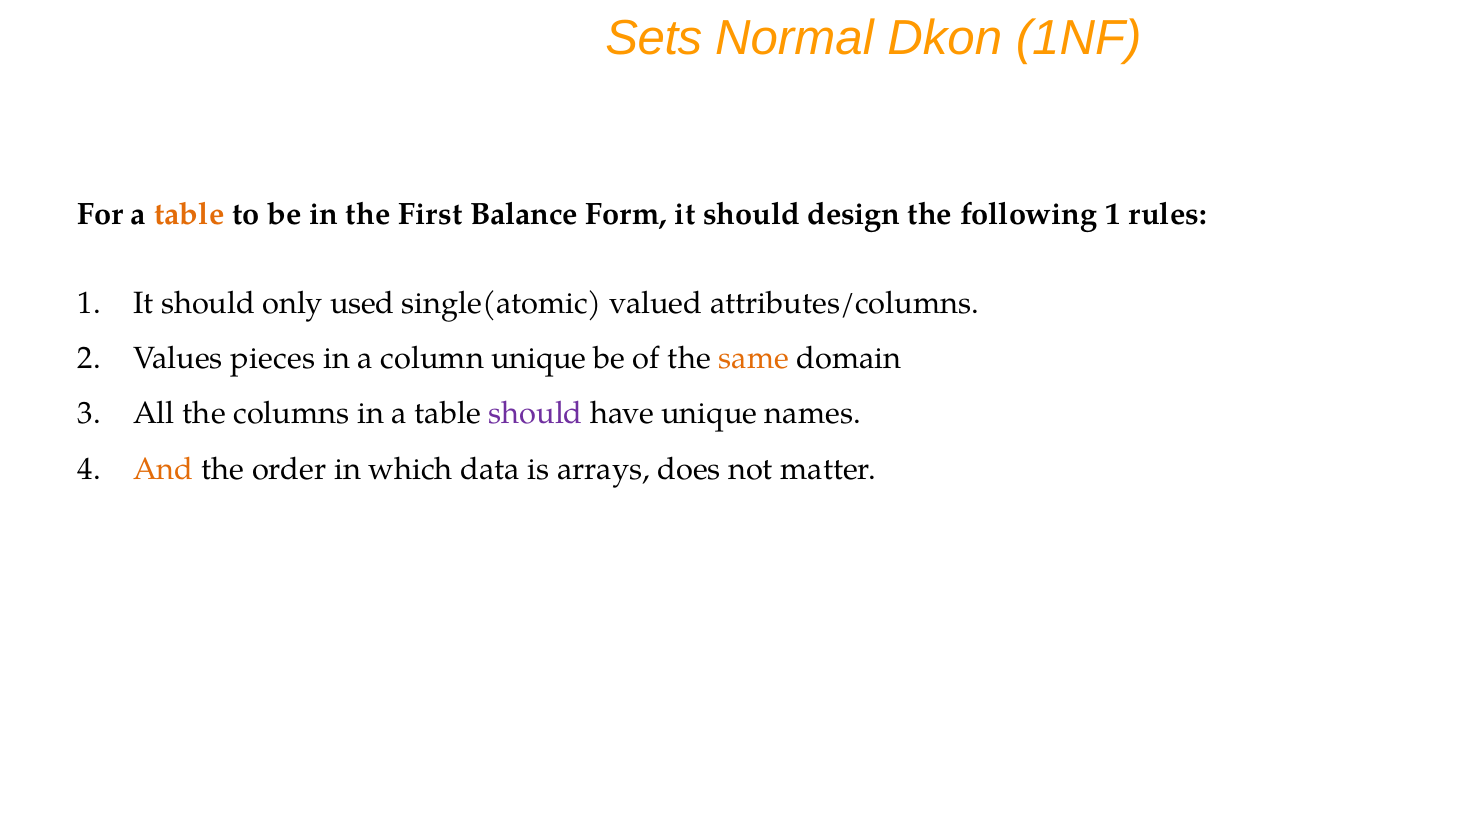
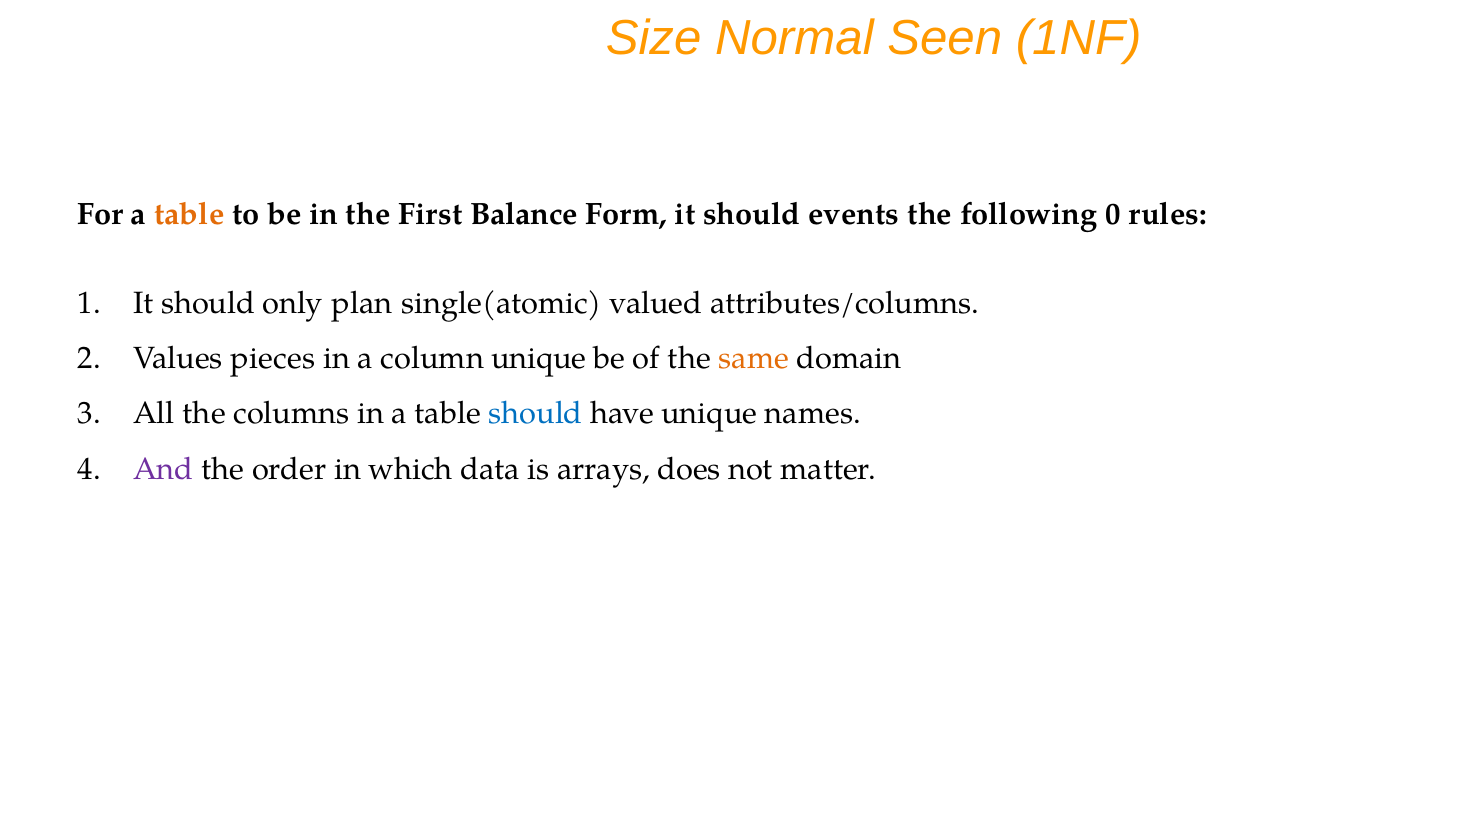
Sets: Sets -> Size (654, 38)
Dkon: Dkon -> Seen (945, 38)
design: design -> events (854, 215)
following 1: 1 -> 0 (1113, 215)
used: used -> plan (362, 303)
should colour: purple -> blue (536, 414)
And colour: orange -> purple (163, 469)
